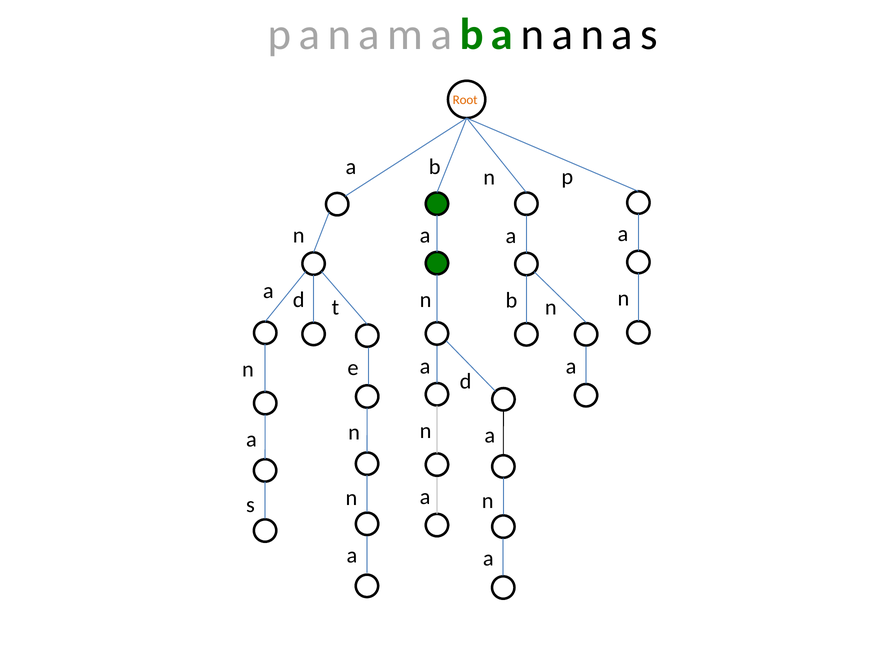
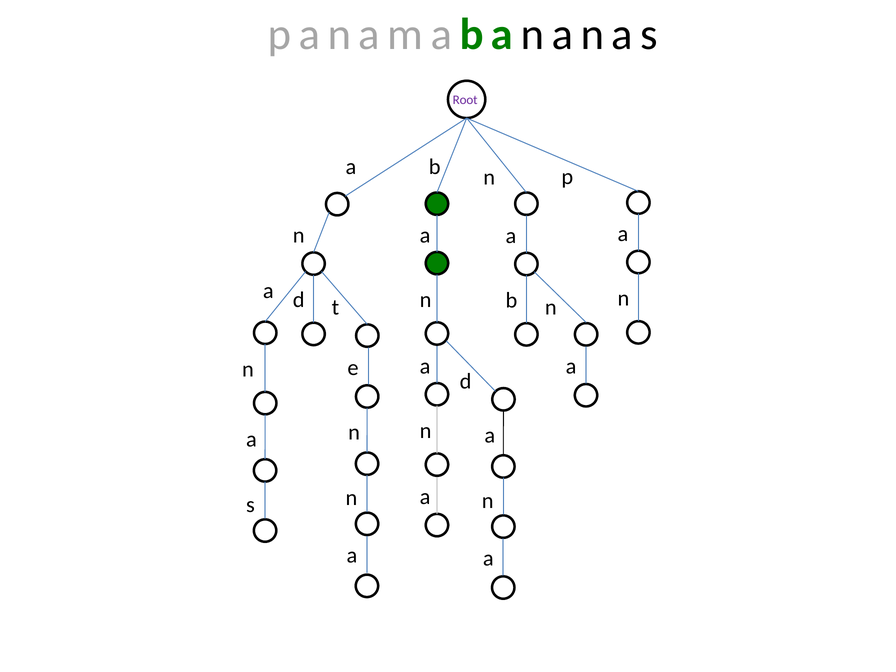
Root colour: orange -> purple (465, 100)
